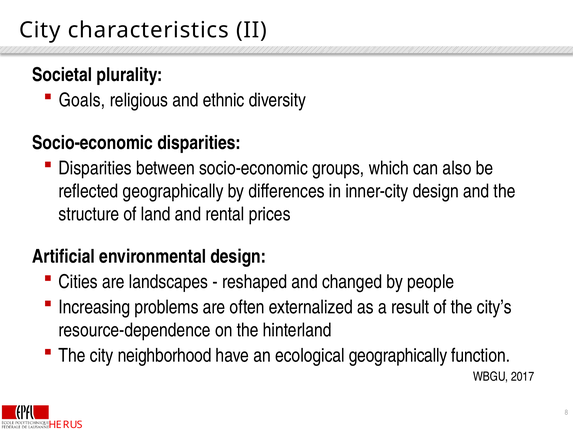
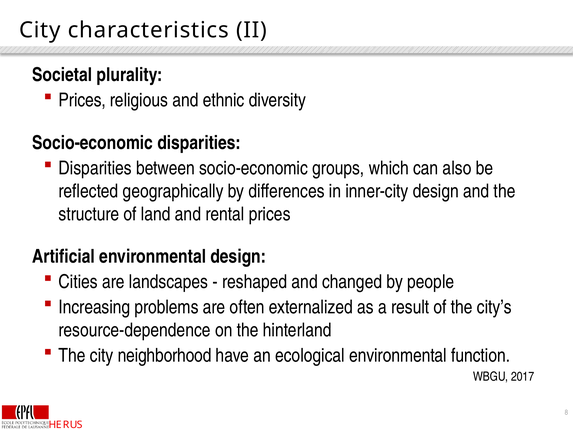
Goals: Goals -> Prices (82, 100)
ecological geographically: geographically -> environmental (398, 355)
